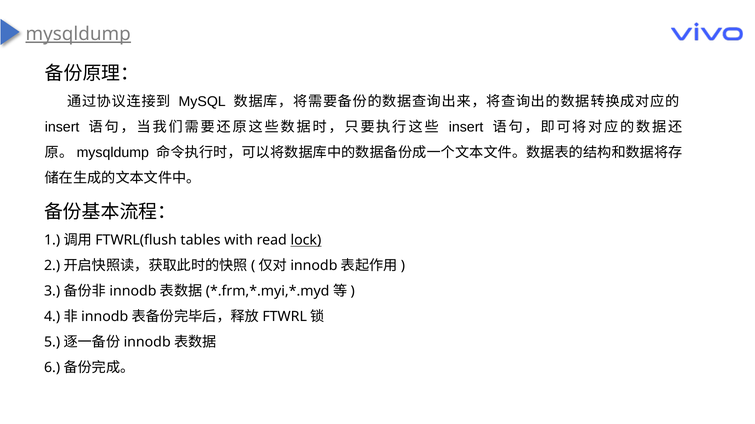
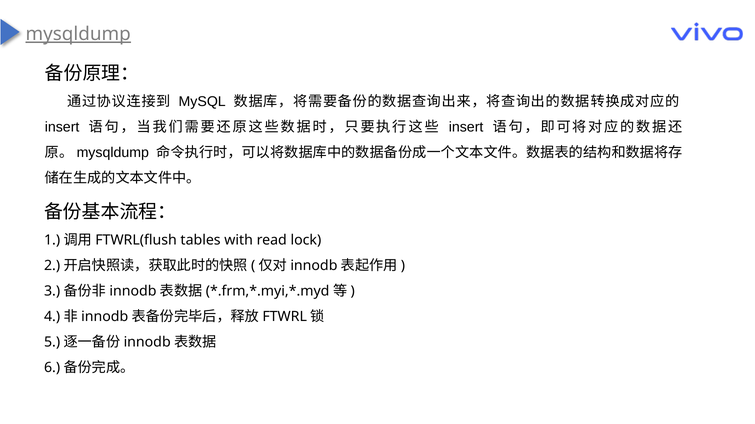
lock underline: present -> none (306, 241)
